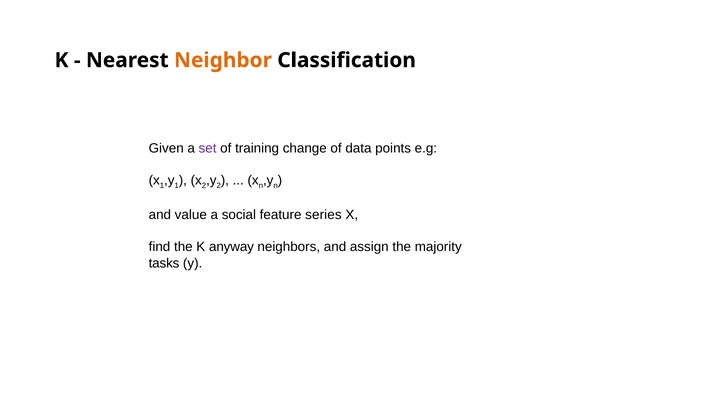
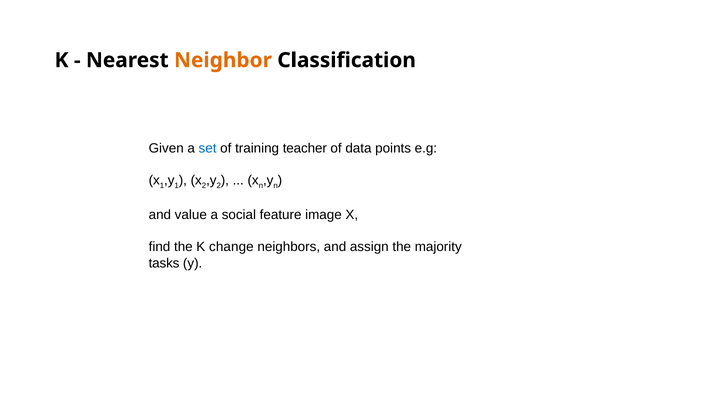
set colour: purple -> blue (208, 148)
change: change -> teacher (305, 148)
series: series -> image (323, 215)
anyway: anyway -> change (231, 247)
